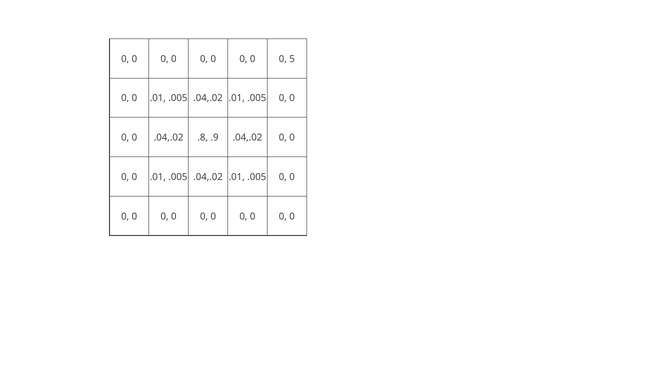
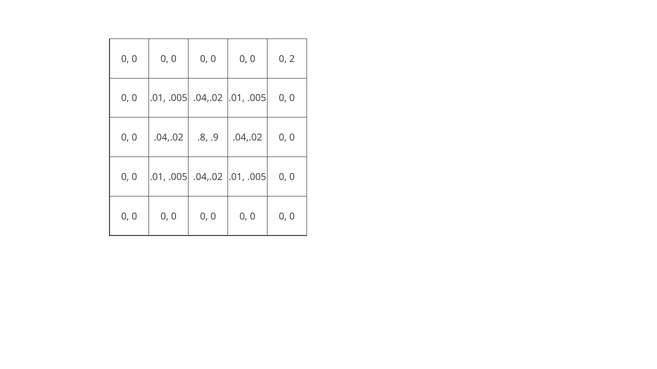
5: 5 -> 2 (292, 59)
